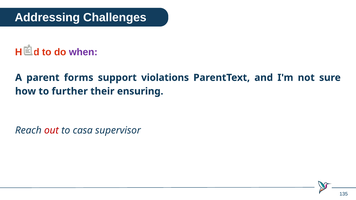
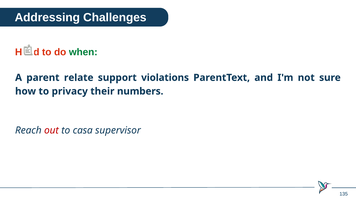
when colour: purple -> green (83, 52)
forms: forms -> relate (79, 78)
further: further -> privacy (70, 91)
ensuring: ensuring -> numbers (140, 91)
